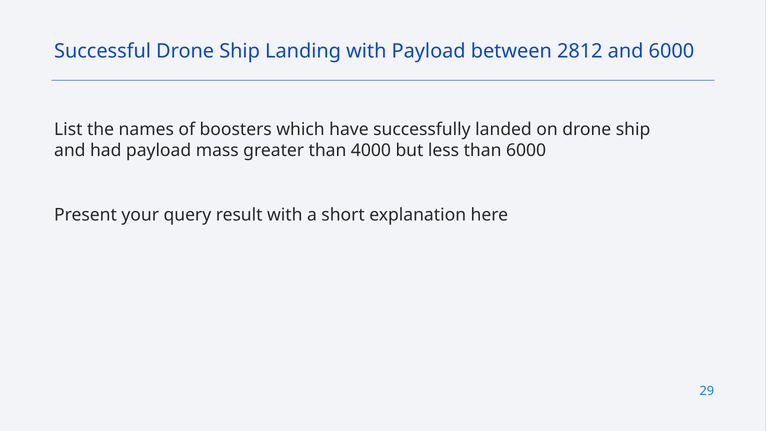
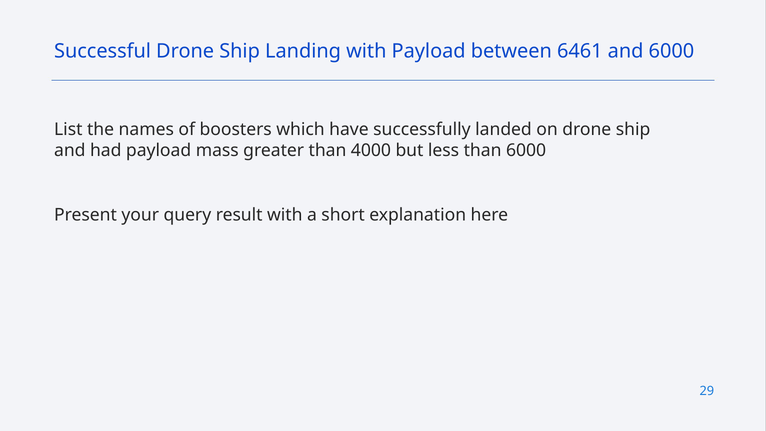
2812: 2812 -> 6461 (580, 51)
